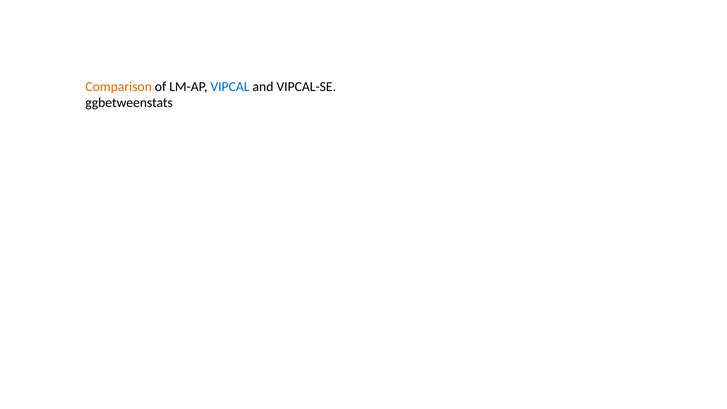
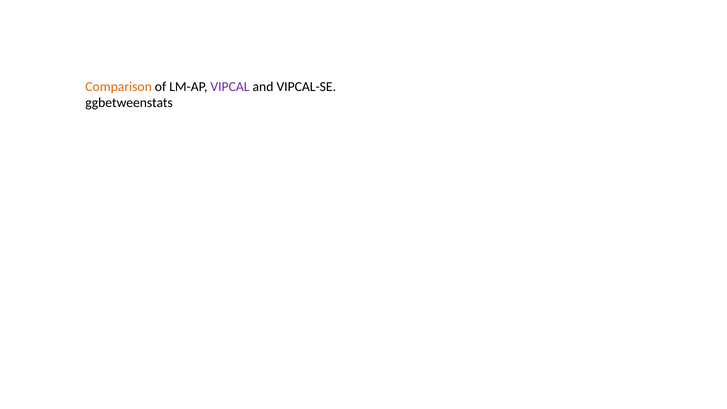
VIPCAL colour: blue -> purple (230, 87)
